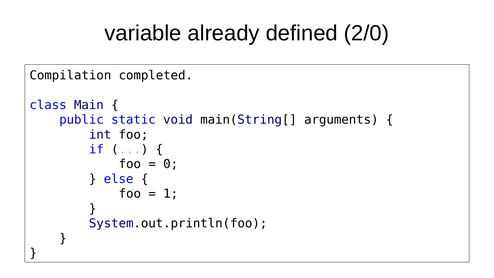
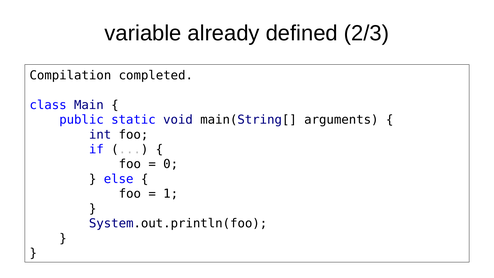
2/0: 2/0 -> 2/3 (366, 33)
